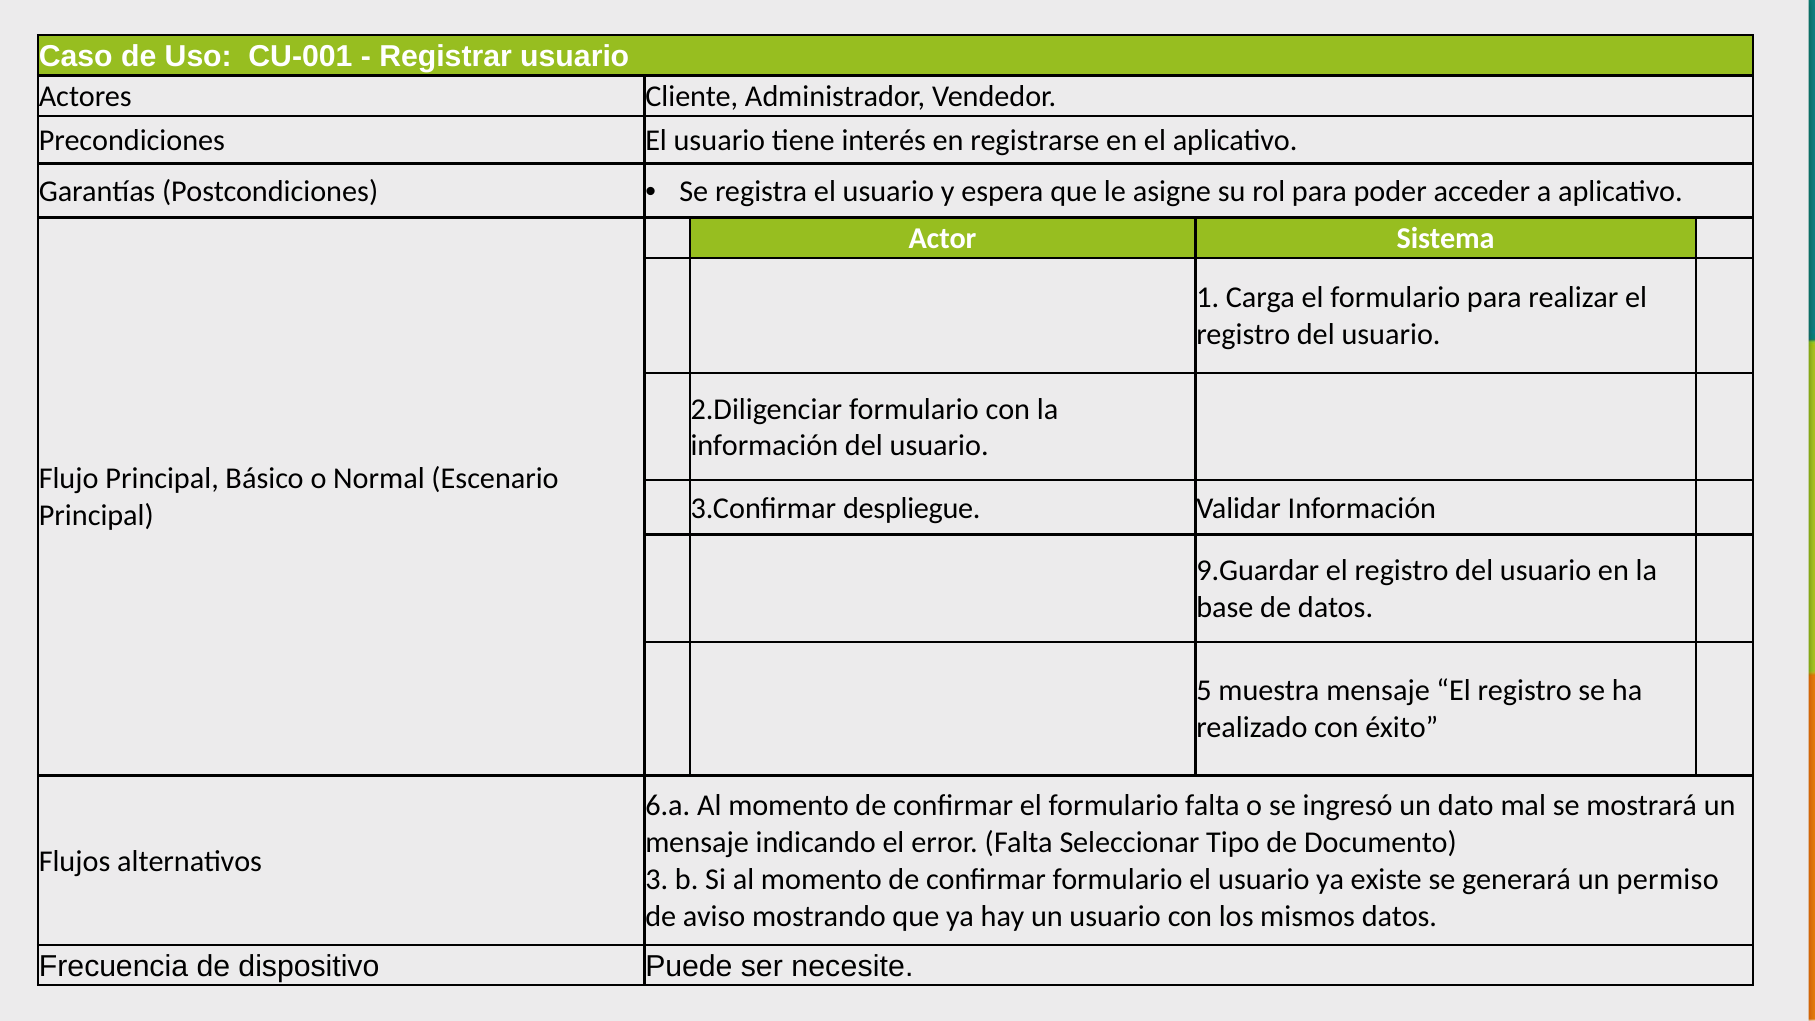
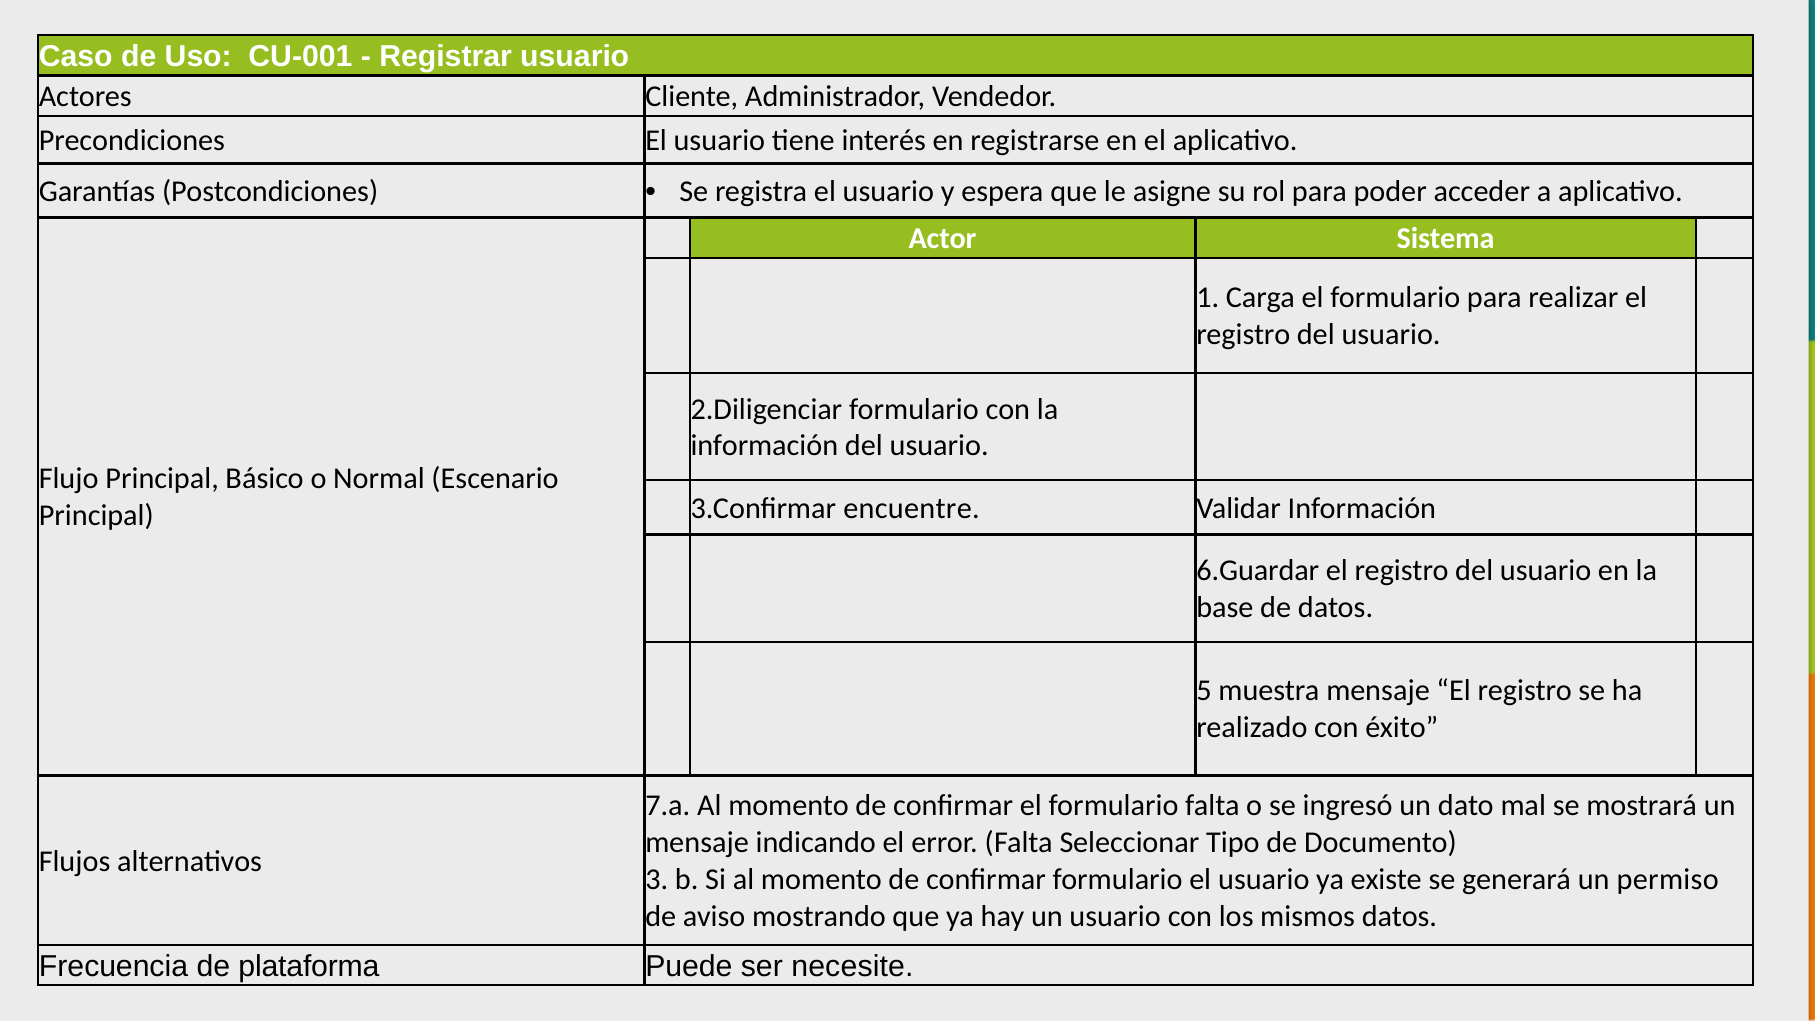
despliegue: despliegue -> encuentre (912, 508)
9.Guardar: 9.Guardar -> 6.Guardar (1258, 570)
6.a: 6.a -> 7.a (668, 806)
dispositivo: dispositivo -> plataforma (309, 966)
